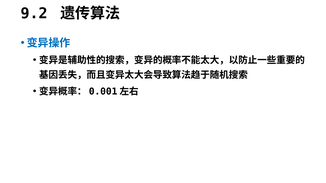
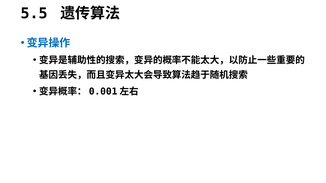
9.2: 9.2 -> 5.5 (34, 13)
